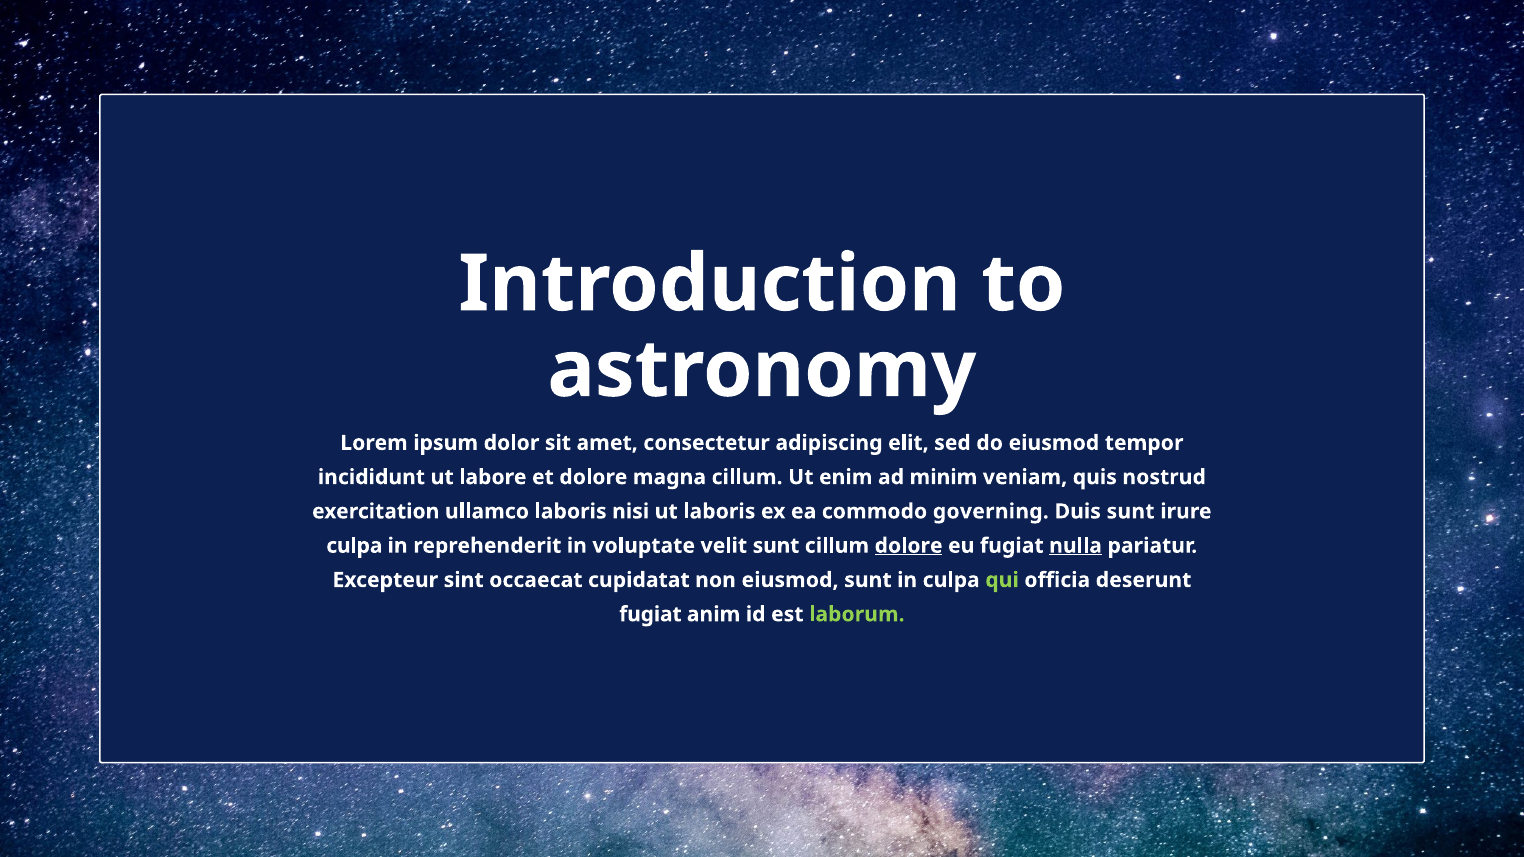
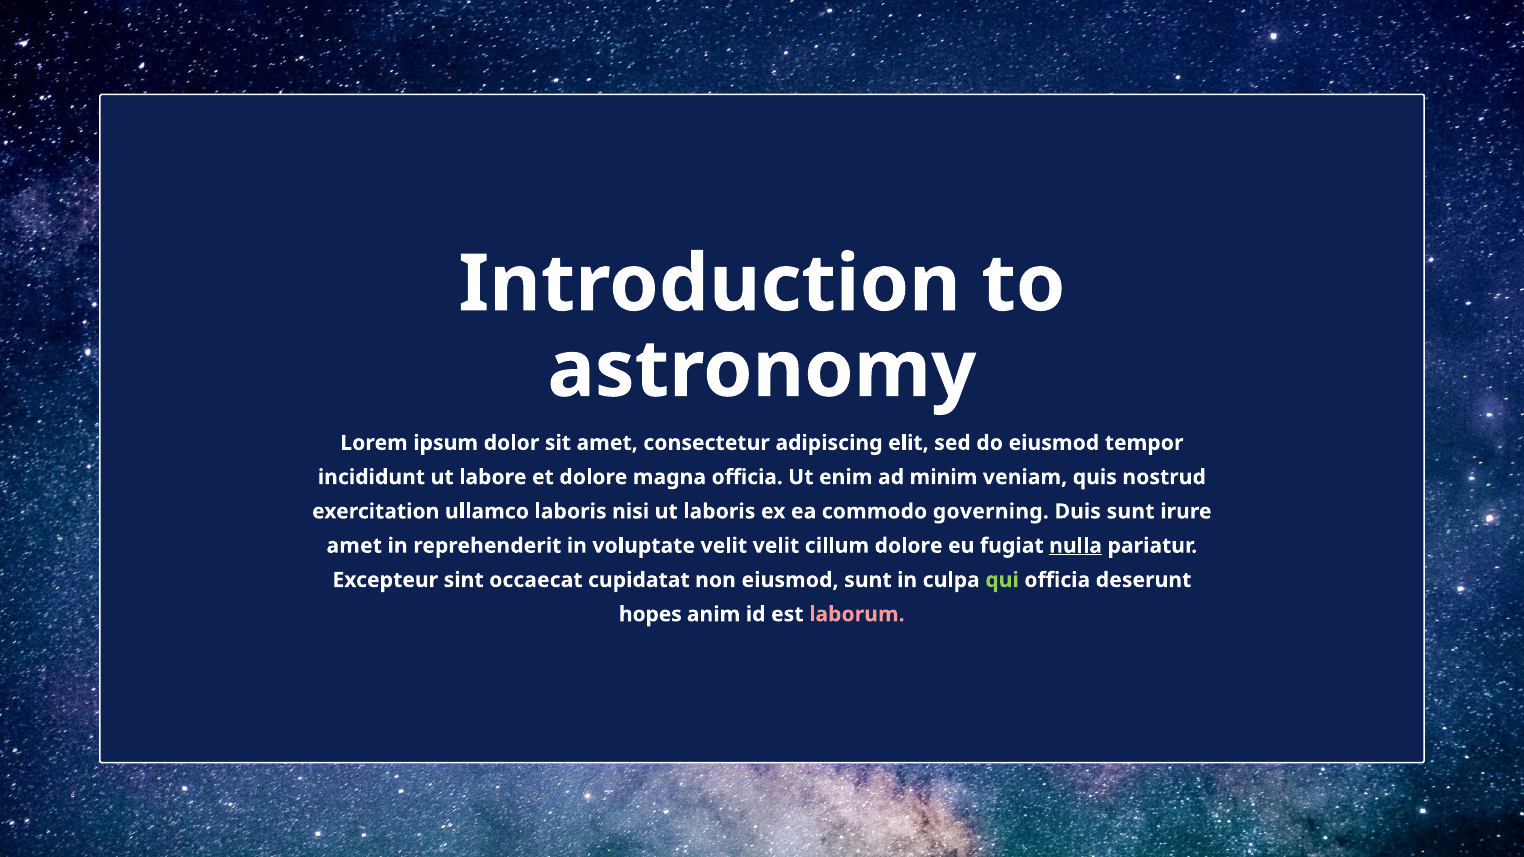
magna cillum: cillum -> officia (747, 477)
culpa: culpa -> amet (354, 546)
velit sunt: sunt -> velit (776, 546)
dolore underline: present -> none (909, 546)
fugiat: fugiat -> hopes (650, 614)
laborum colour: light green -> pink (857, 614)
